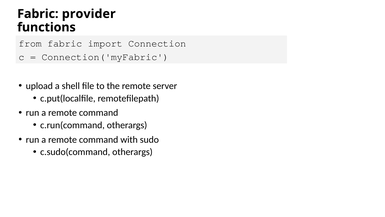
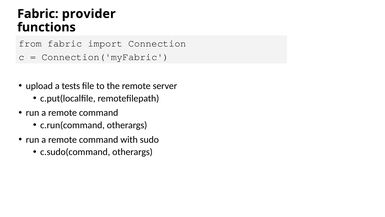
shell: shell -> tests (71, 86)
